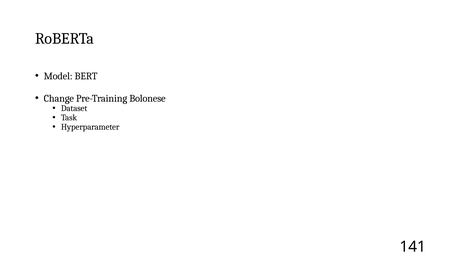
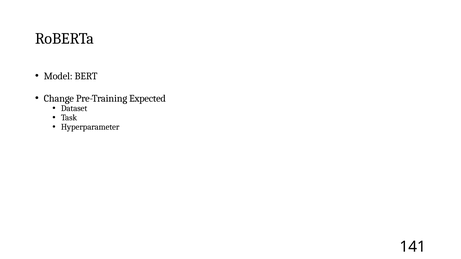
Bolonese: Bolonese -> Expected (147, 99)
